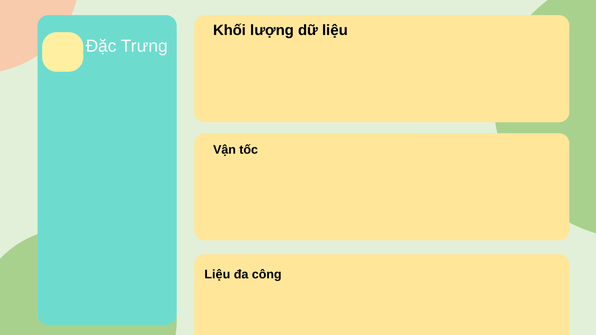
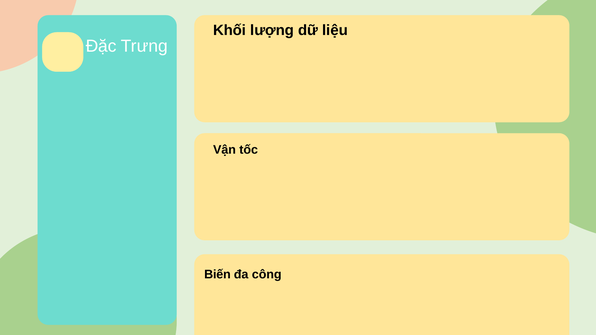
Liệu: Liệu -> Biến (217, 275)
